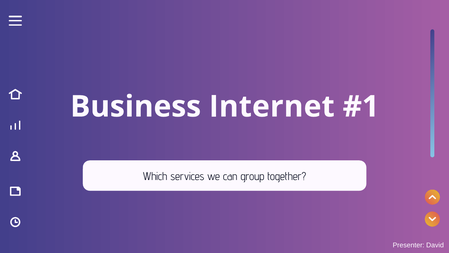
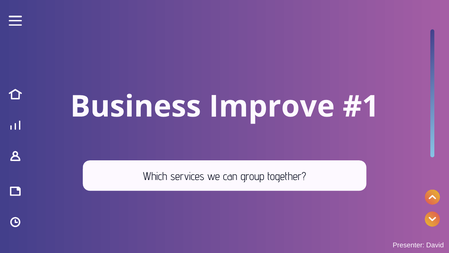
Internet: Internet -> Improve (272, 106)
